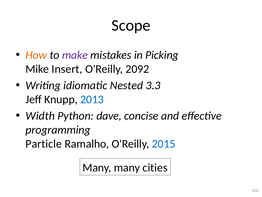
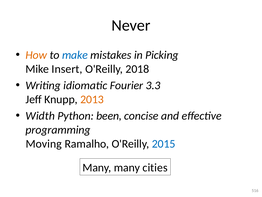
Scope: Scope -> Never (131, 25)
make colour: purple -> blue (75, 55)
2092: 2092 -> 2018 (137, 69)
Nested: Nested -> Fourier (127, 85)
2013 colour: blue -> orange (92, 99)
dave: dave -> been (109, 116)
Particle: Particle -> Moving (44, 144)
